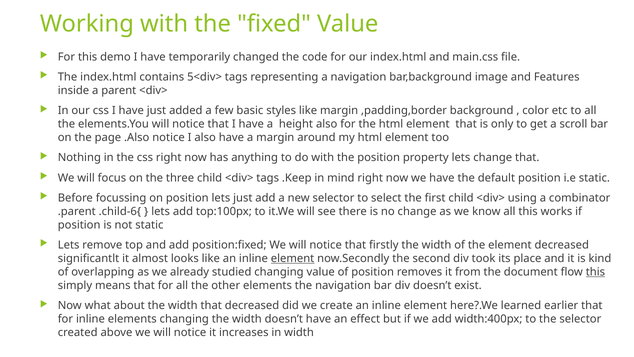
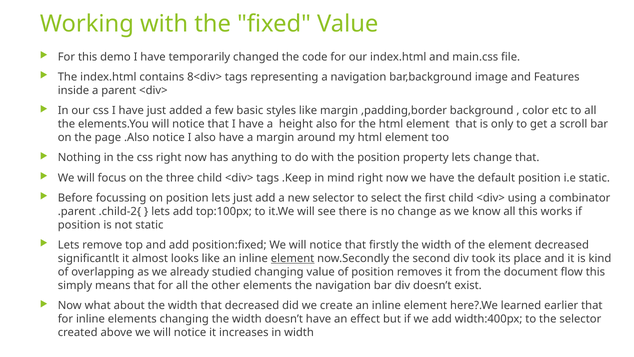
5<div>: 5<div> -> 8<div> (205, 77)
.child-6{: .child-6{ -> .child-2{ (120, 211)
this underline: present -> none (595, 272)
